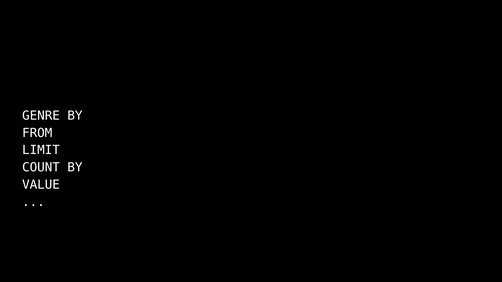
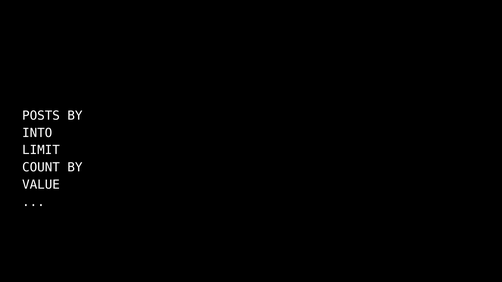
GENRE: GENRE -> POSTS (41, 116)
FROM: FROM -> INTO (37, 133)
